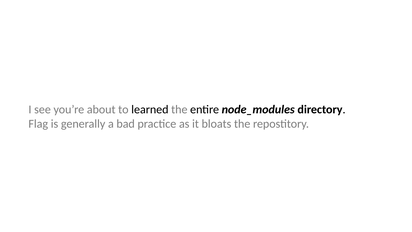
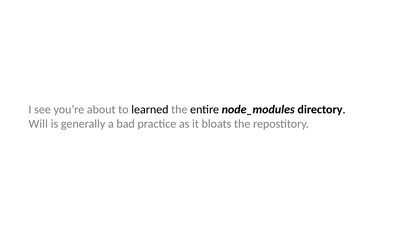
Flag: Flag -> Will (38, 124)
